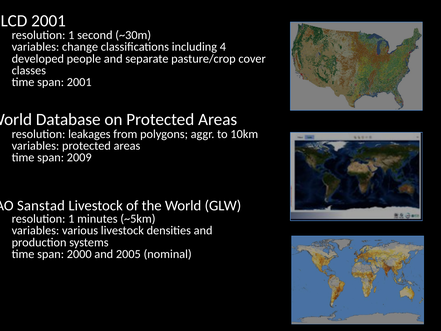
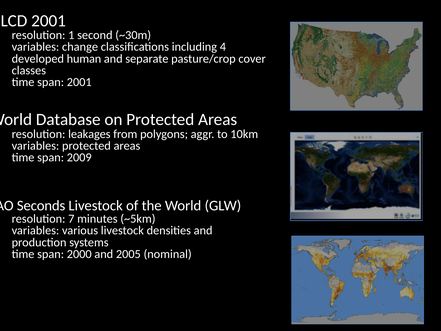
people: people -> human (84, 59)
Sanstad: Sanstad -> Seconds (41, 206)
1: 1 -> 7 (71, 219)
